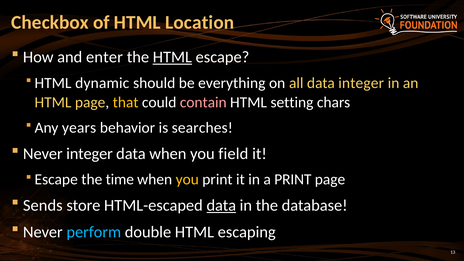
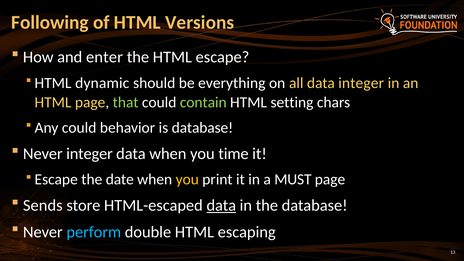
Checkbox: Checkbox -> Following (50, 23)
Location: Location -> Versions (200, 23)
HTML underline: present -> none (172, 57)
that colour: yellow -> light green (126, 102)
contain colour: pink -> light green (203, 102)
Any years: years -> could (79, 128)
is searches: searches -> database (202, 128)
field: field -> time (233, 154)
time: time -> date (120, 180)
a PRINT: PRINT -> MUST (293, 180)
